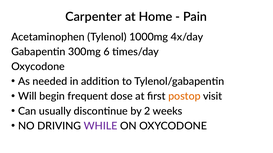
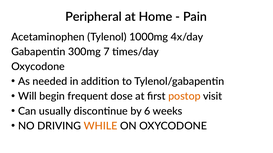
Carpenter: Carpenter -> Peripheral (93, 17)
6: 6 -> 7 (107, 52)
2: 2 -> 6 (147, 112)
WHILE colour: purple -> orange (101, 126)
